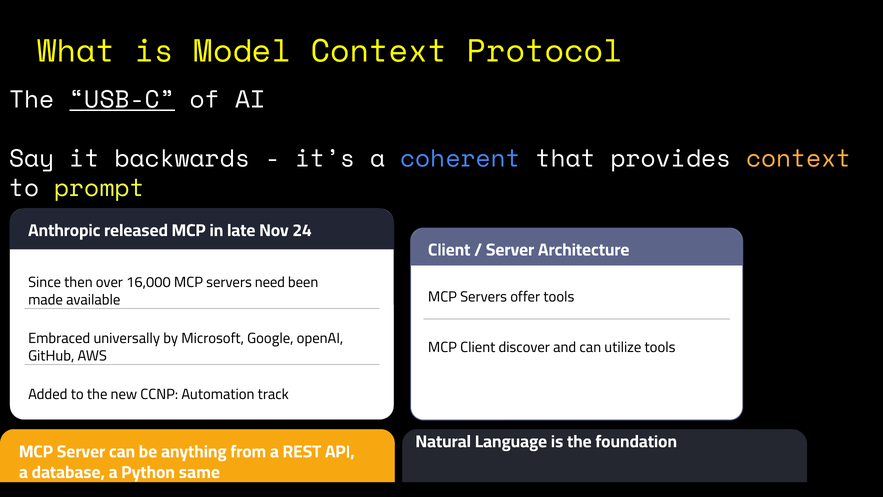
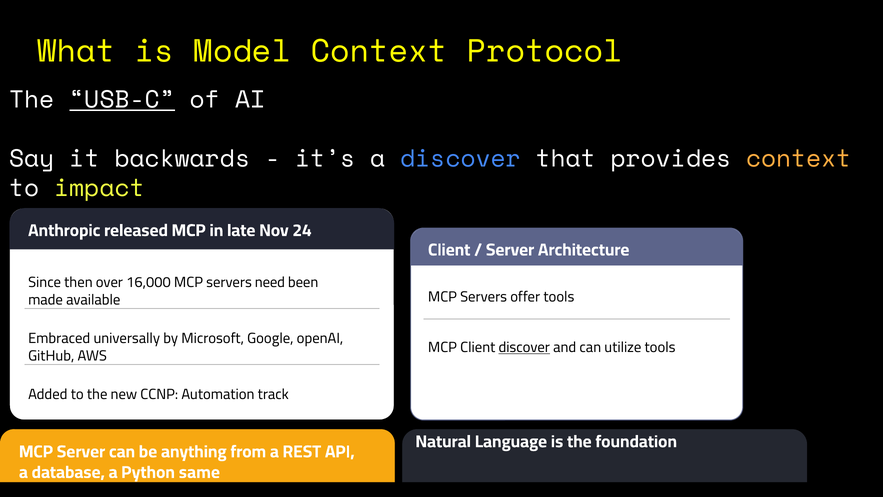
a coherent: coherent -> discover (461, 158)
prompt: prompt -> impact (100, 188)
discover underline: none -> present (524, 347)
